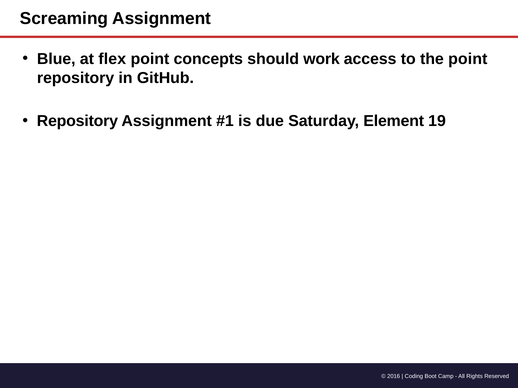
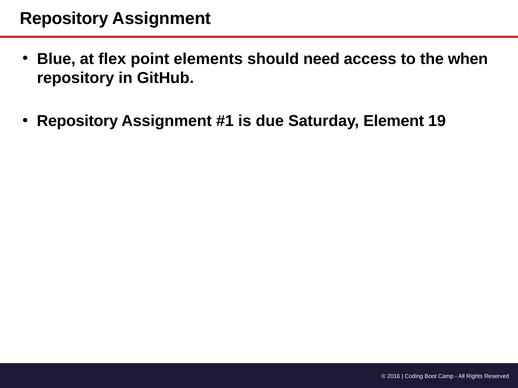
Screaming: Screaming -> Repository (64, 18)
concepts: concepts -> elements (208, 59)
work: work -> need (322, 59)
the point: point -> when (468, 59)
